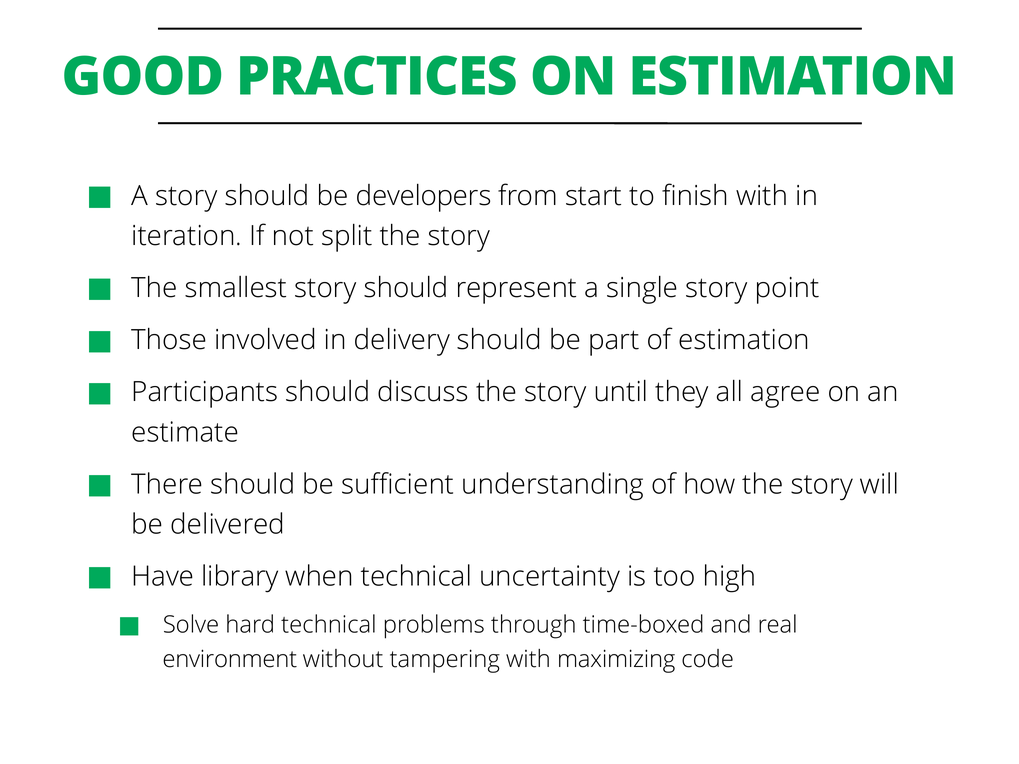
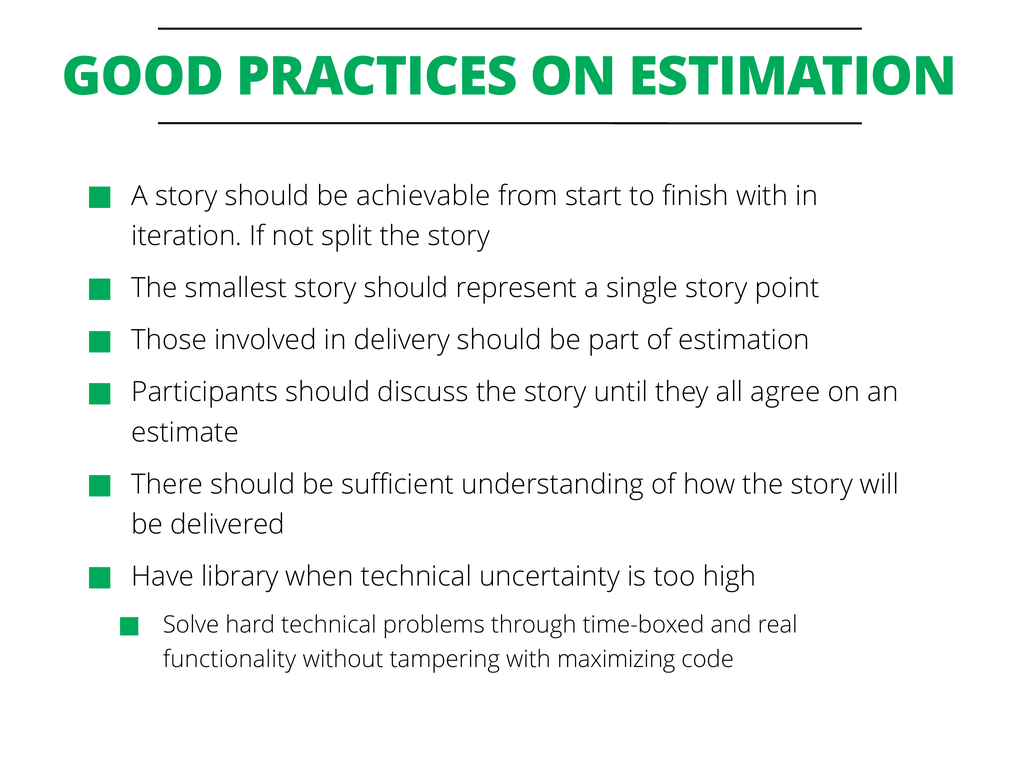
developers: developers -> achievable (423, 196)
environment: environment -> functionality (230, 660)
